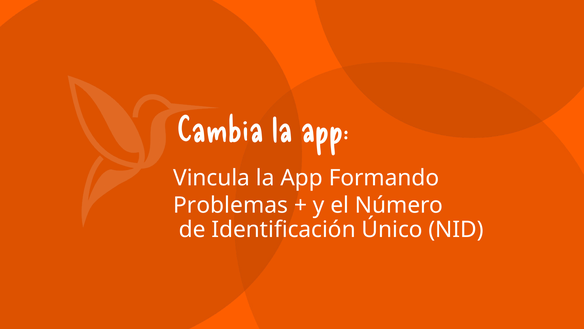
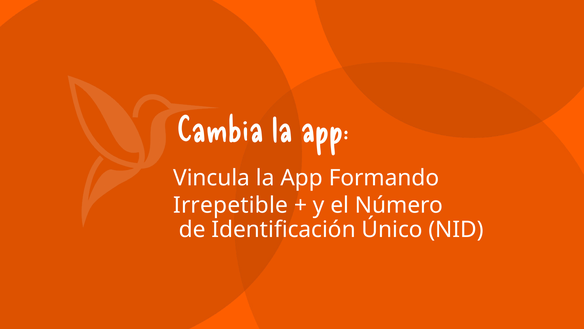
Problemas: Problemas -> Irrepetible (231, 205)
